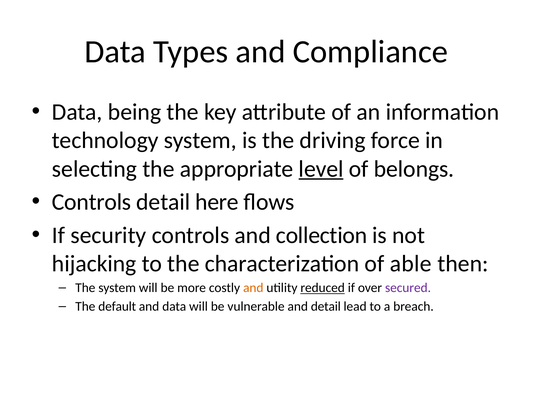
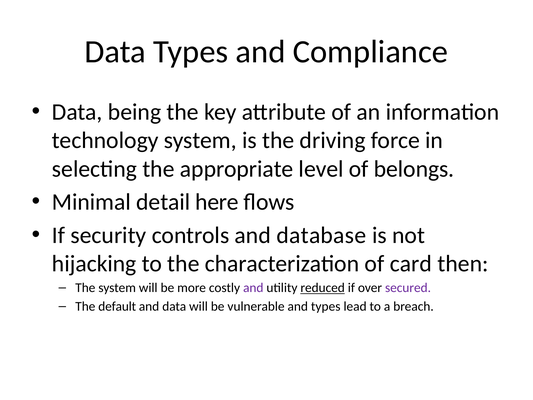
level underline: present -> none (321, 169)
Controls: Controls -> Minimal (91, 202)
collection: collection -> database (321, 235)
able: able -> card (411, 264)
and colour: orange -> purple (253, 288)
and detail: detail -> types (326, 306)
